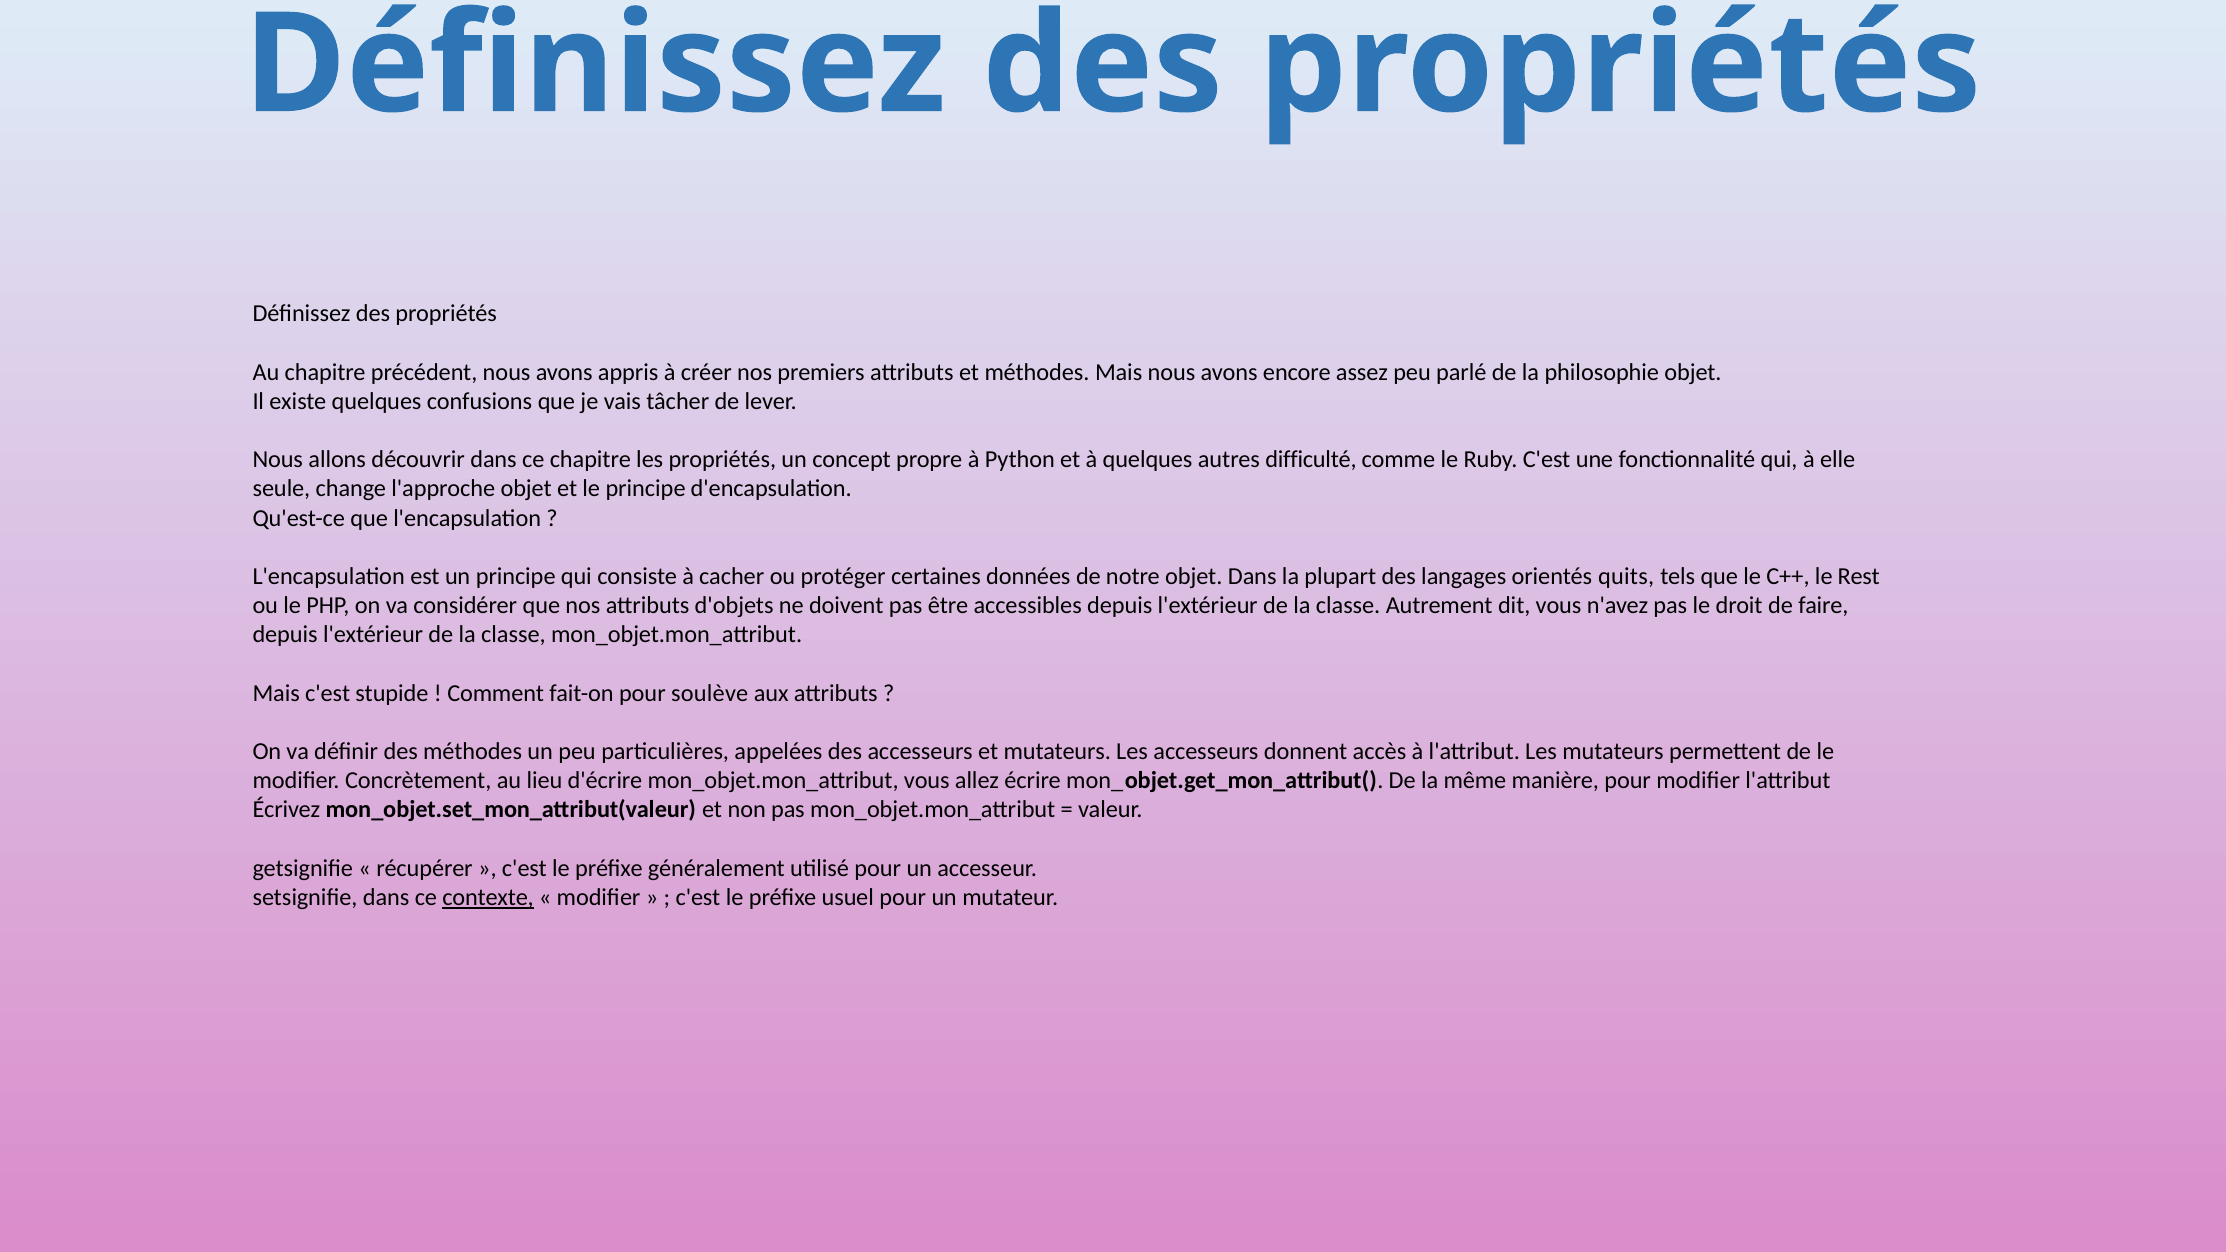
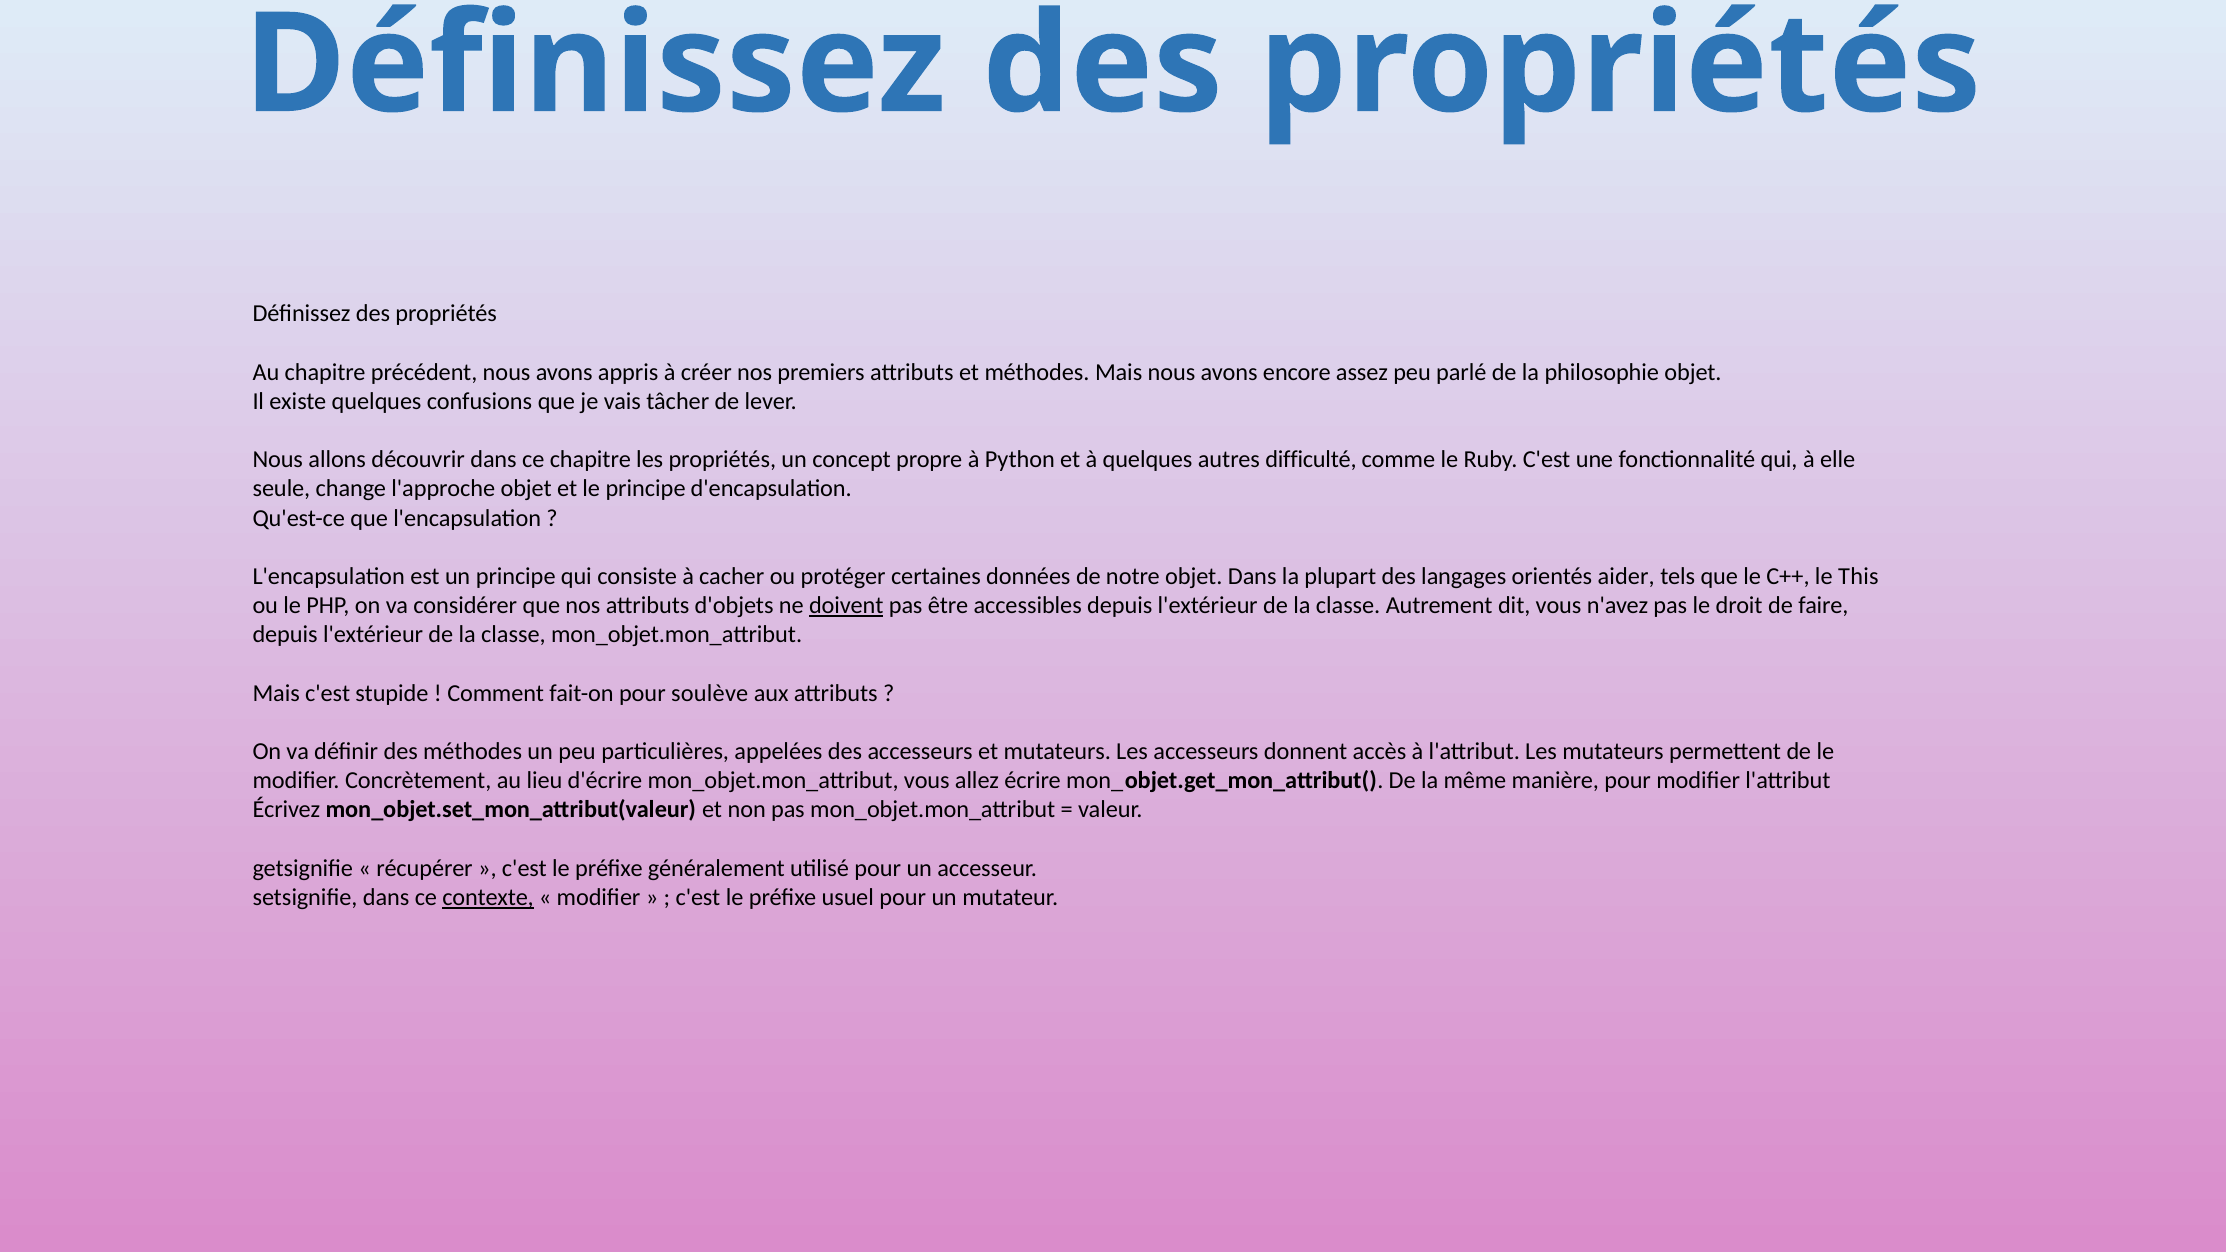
quits: quits -> aider (1626, 576)
Rest: Rest -> This (1858, 576)
doivent underline: none -> present (846, 606)
